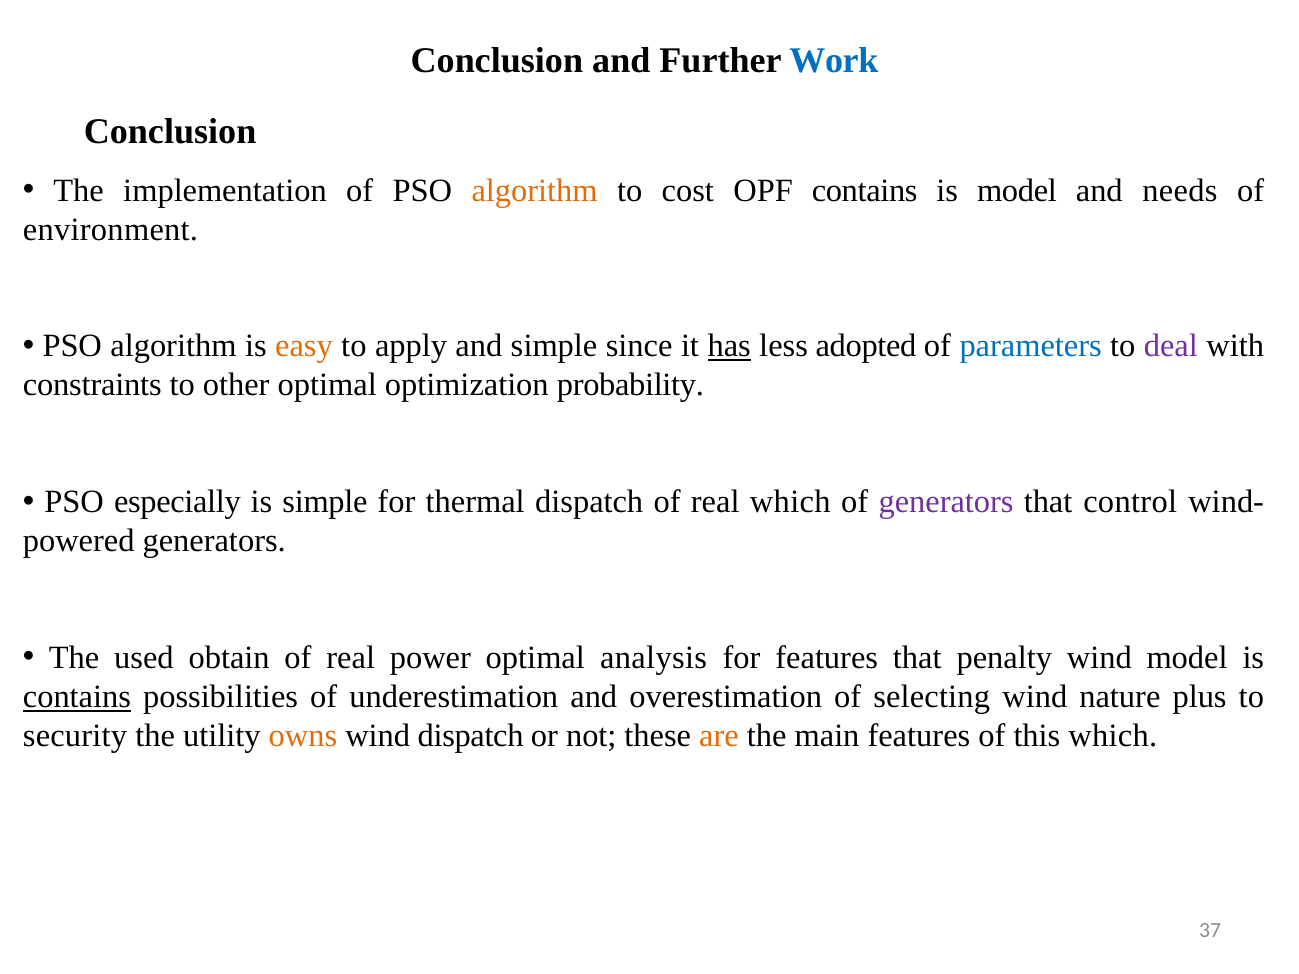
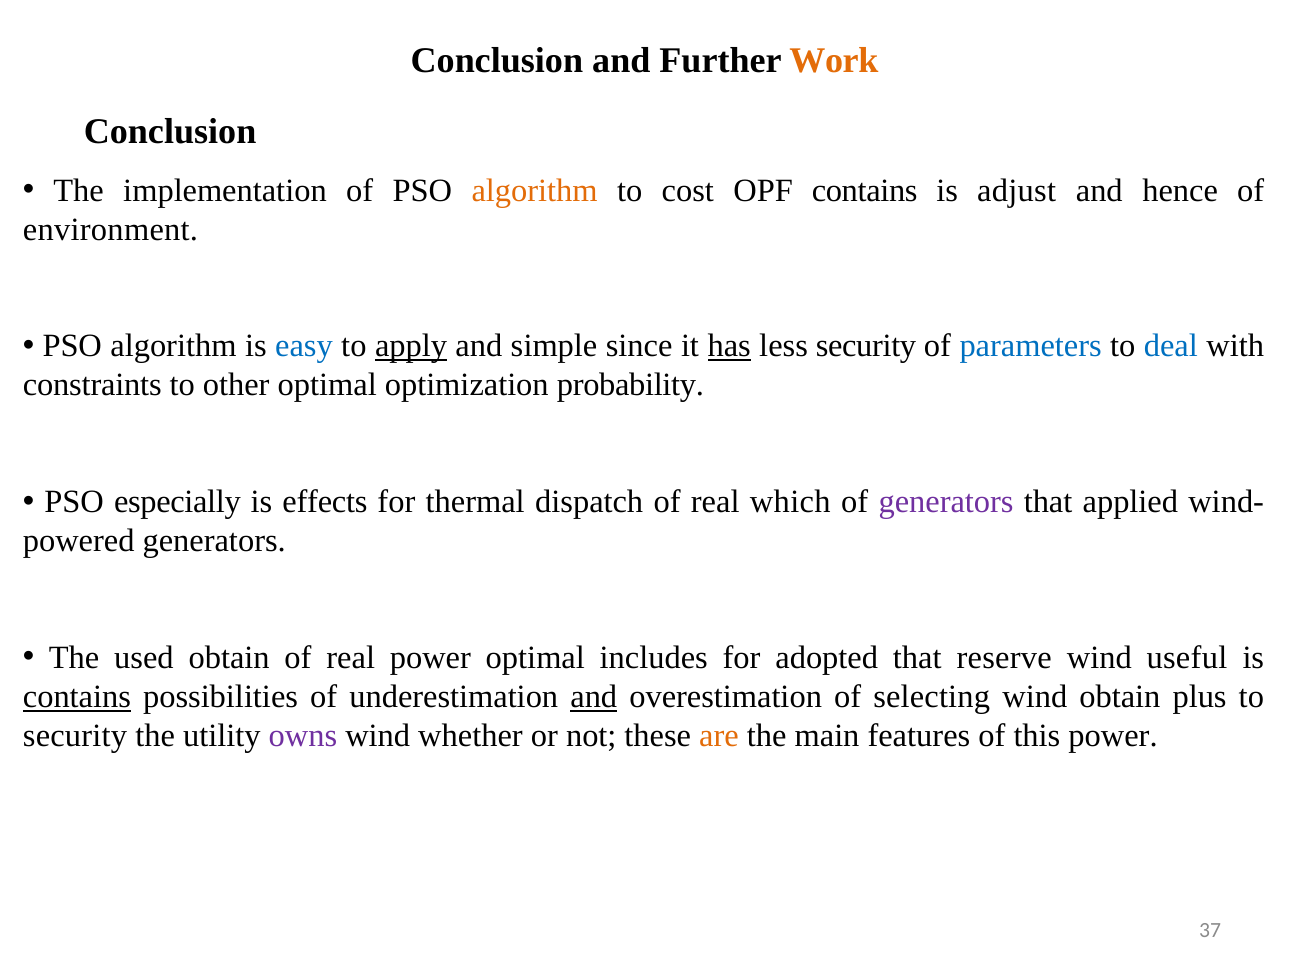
Work colour: blue -> orange (834, 61)
is model: model -> adjust (1017, 190)
needs: needs -> hence (1180, 190)
easy colour: orange -> blue (304, 346)
apply underline: none -> present (411, 346)
less adopted: adopted -> security (866, 346)
deal colour: purple -> blue (1171, 346)
is simple: simple -> effects (325, 502)
control: control -> applied (1130, 502)
analysis: analysis -> includes (654, 658)
for features: features -> adopted (827, 658)
penalty: penalty -> reserve (1004, 658)
wind model: model -> useful (1187, 658)
and underline: none -> present (594, 697)
wind nature: nature -> obtain (1120, 697)
owns colour: orange -> purple (303, 736)
wind dispatch: dispatch -> whether (470, 736)
this which: which -> power (1113, 736)
